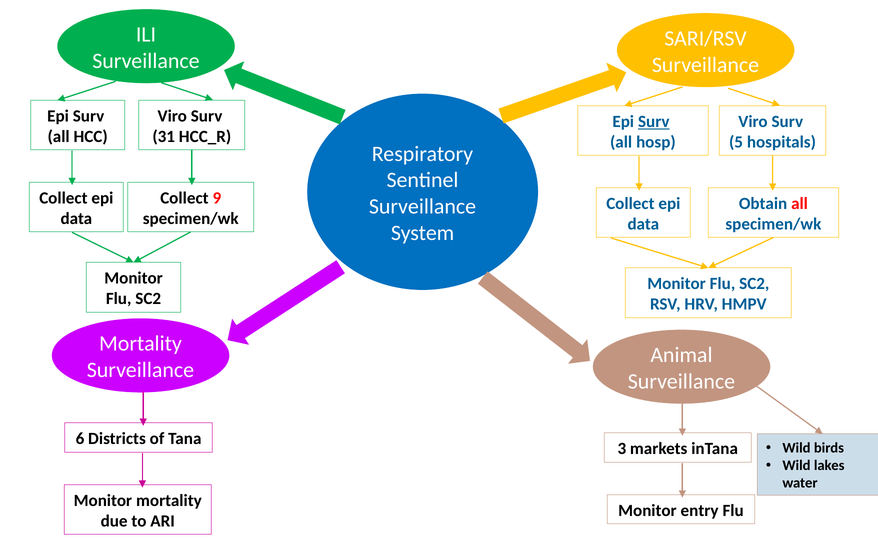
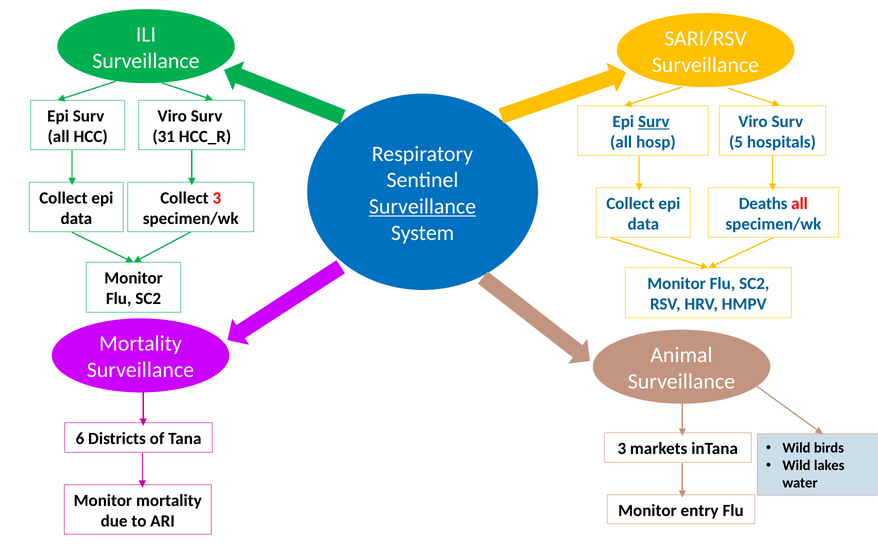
Collect 9: 9 -> 3 (217, 198)
Obtain: Obtain -> Deaths (763, 203)
Surveillance underline: none -> present (423, 206)
